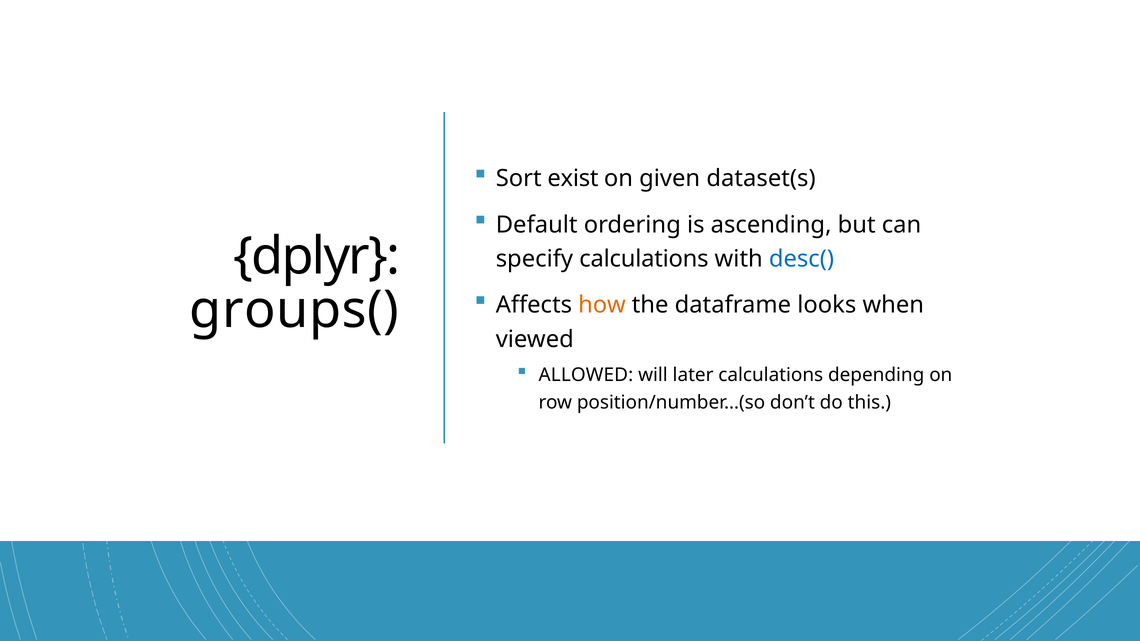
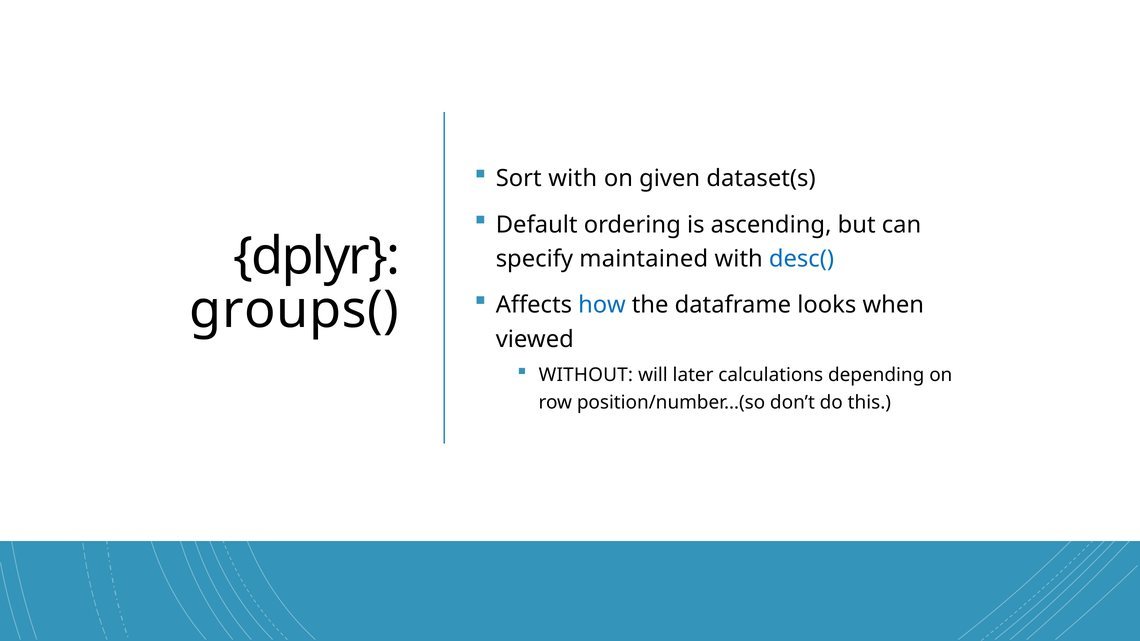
Sort exist: exist -> with (573, 179)
specify calculations: calculations -> maintained (644, 259)
how colour: orange -> blue (602, 305)
ALLOWED: ALLOWED -> WITHOUT (586, 375)
